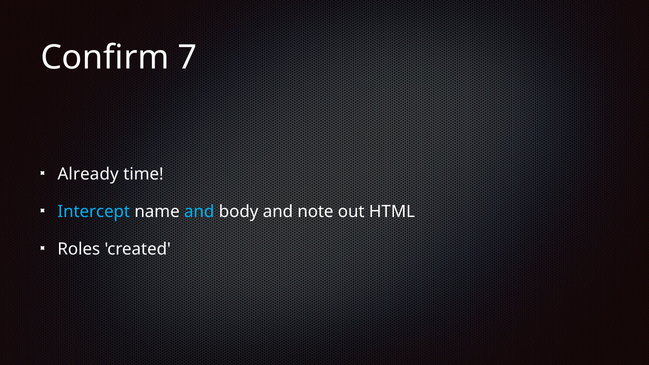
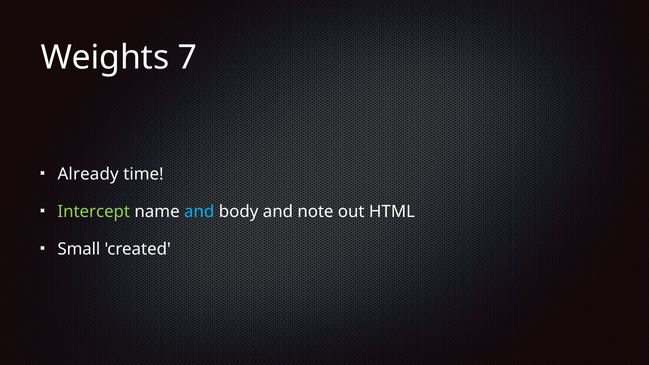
Confirm: Confirm -> Weights (105, 57)
Intercept colour: light blue -> light green (94, 212)
Roles: Roles -> Small (79, 249)
